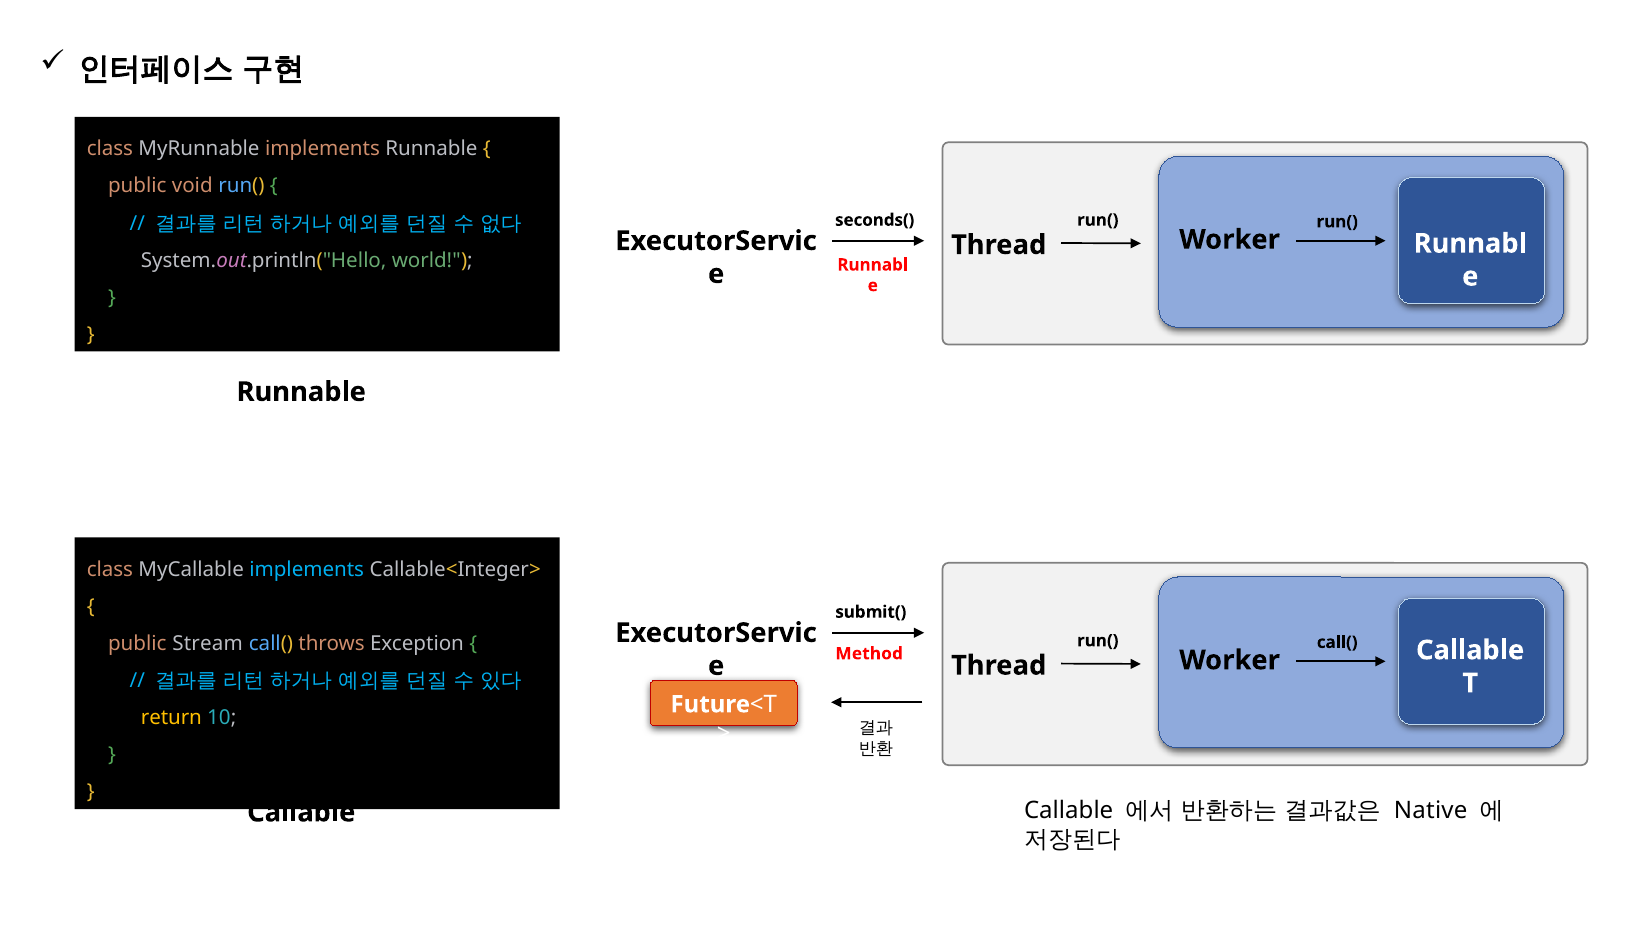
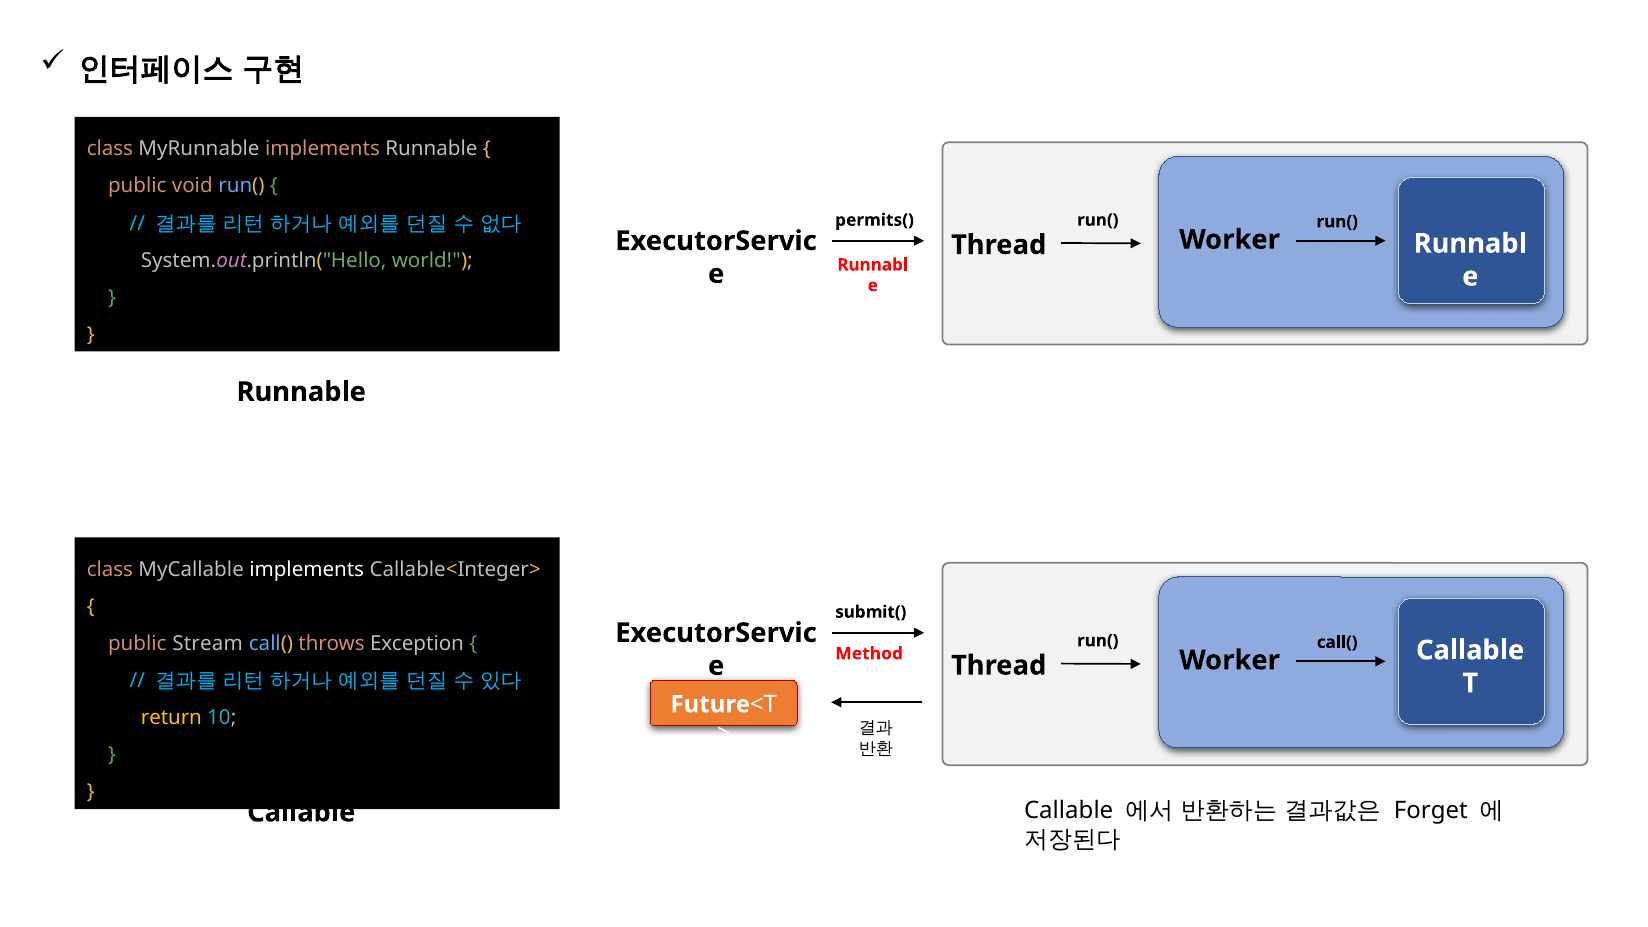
seconds(: seconds( -> permits( (875, 220)
implements colour: light blue -> white (307, 570)
Native: Native -> Forget (1431, 810)
